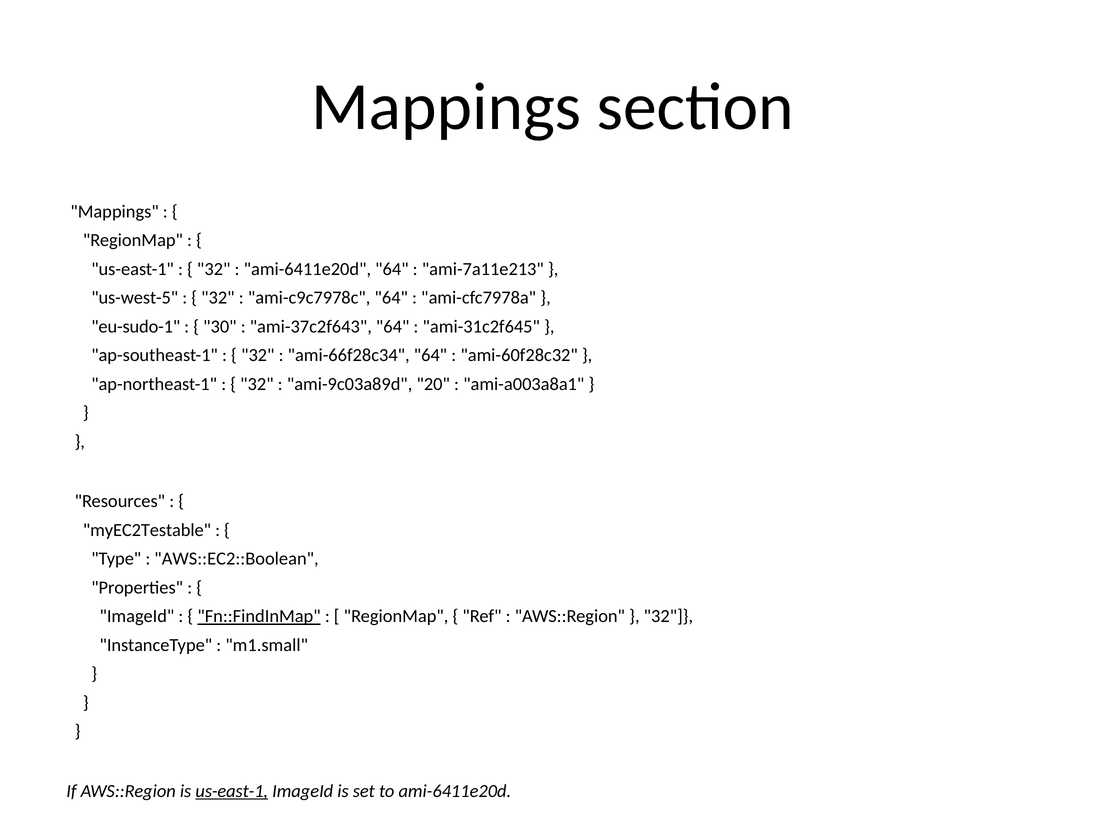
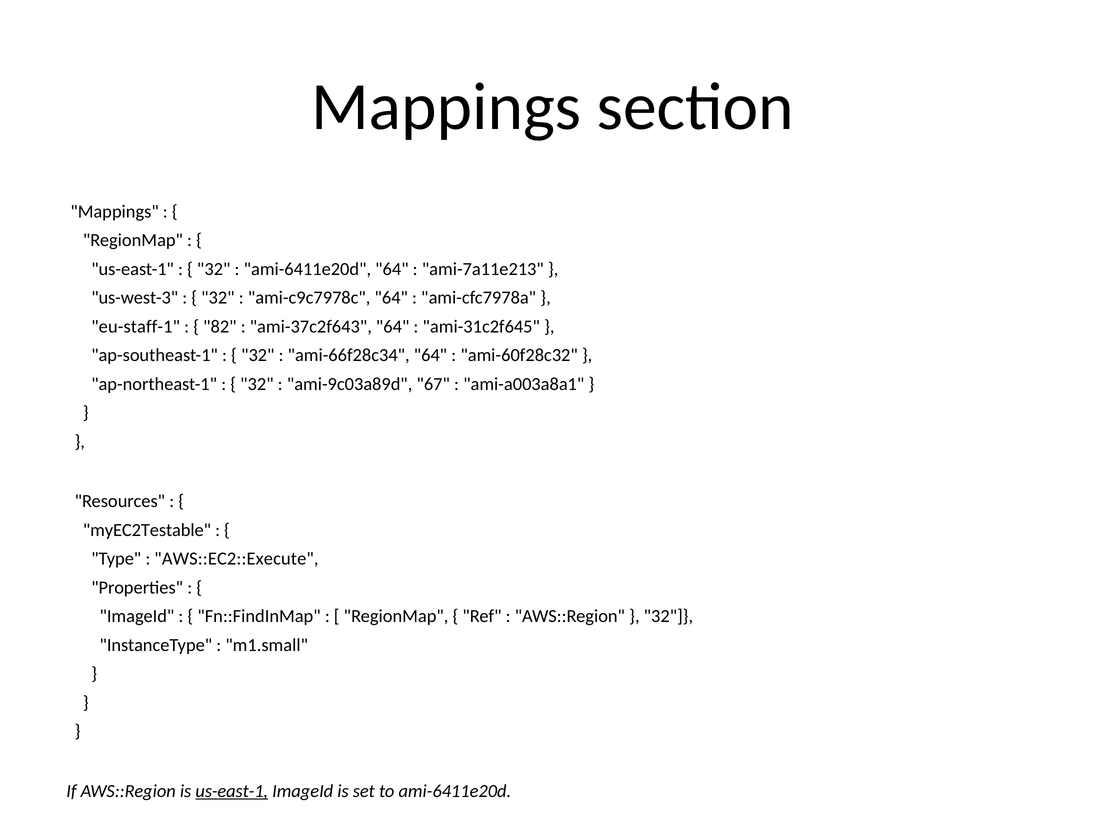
us-west-5: us-west-5 -> us-west-3 (135, 298)
eu-sudo-1: eu-sudo-1 -> eu-staff-1 (136, 326)
30: 30 -> 82 (220, 326)
20: 20 -> 67 (433, 384)
AWS::EC2::Boolean: AWS::EC2::Boolean -> AWS::EC2::Execute (236, 559)
Fn::FindInMap underline: present -> none (259, 616)
